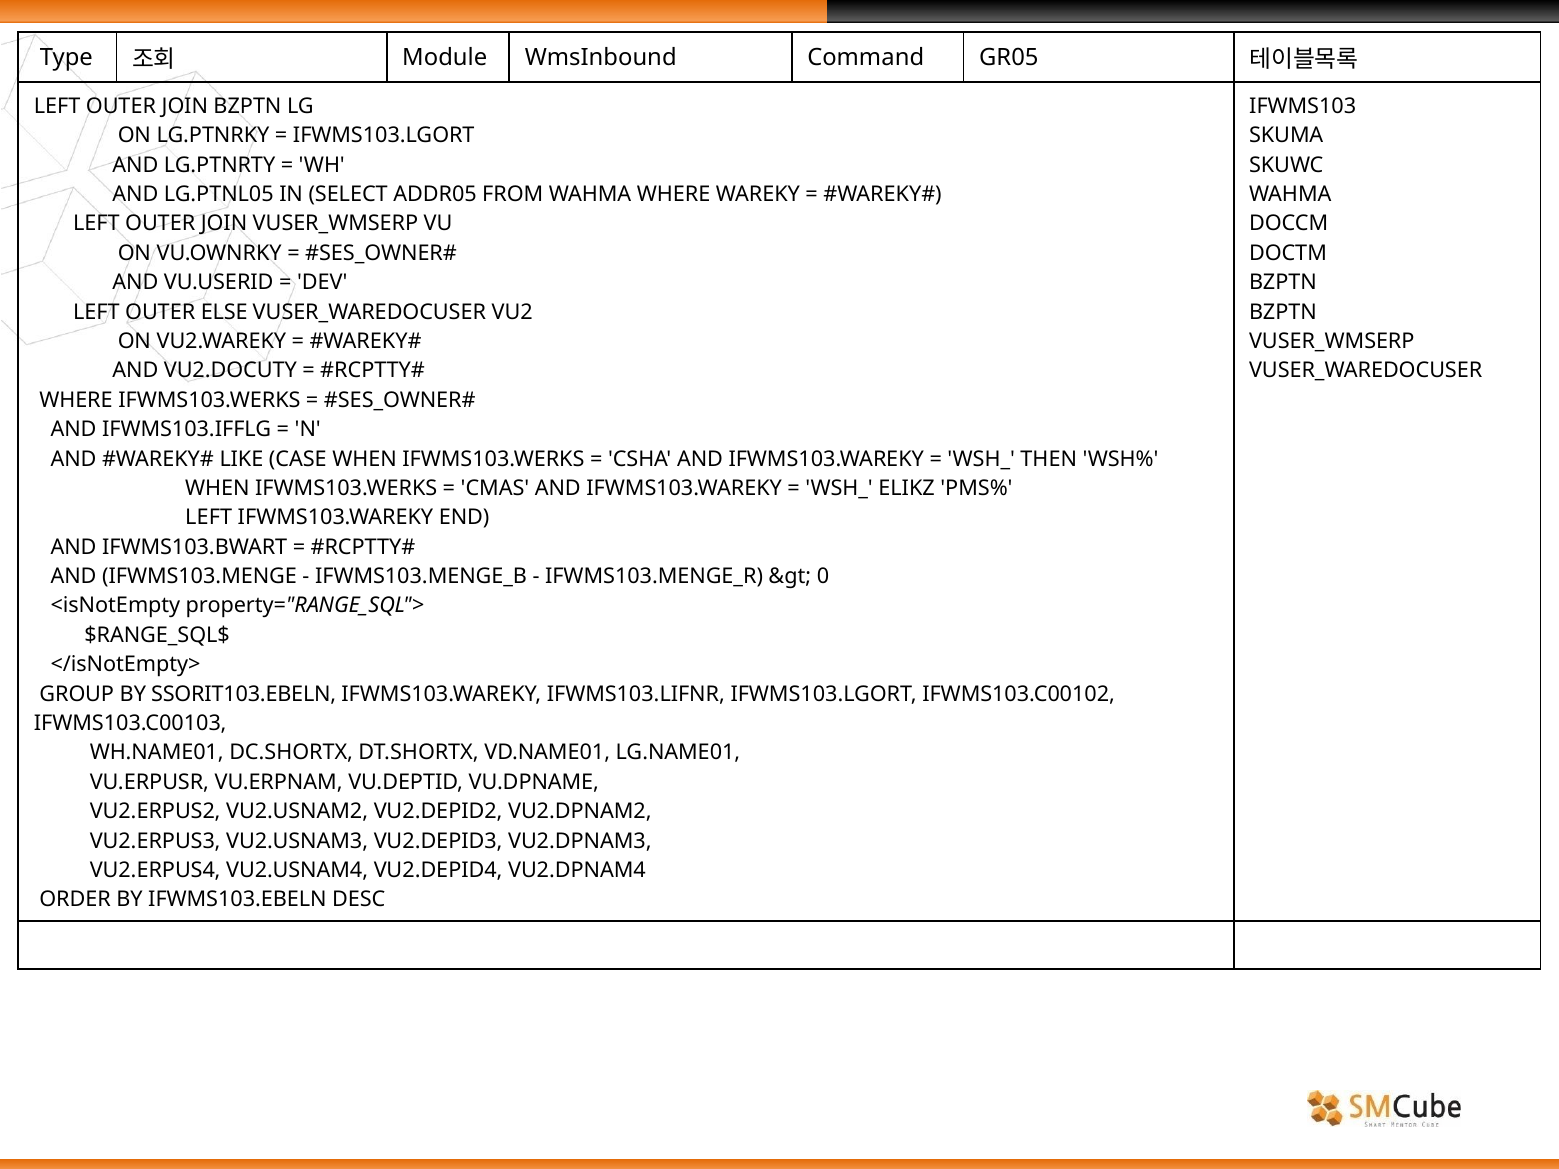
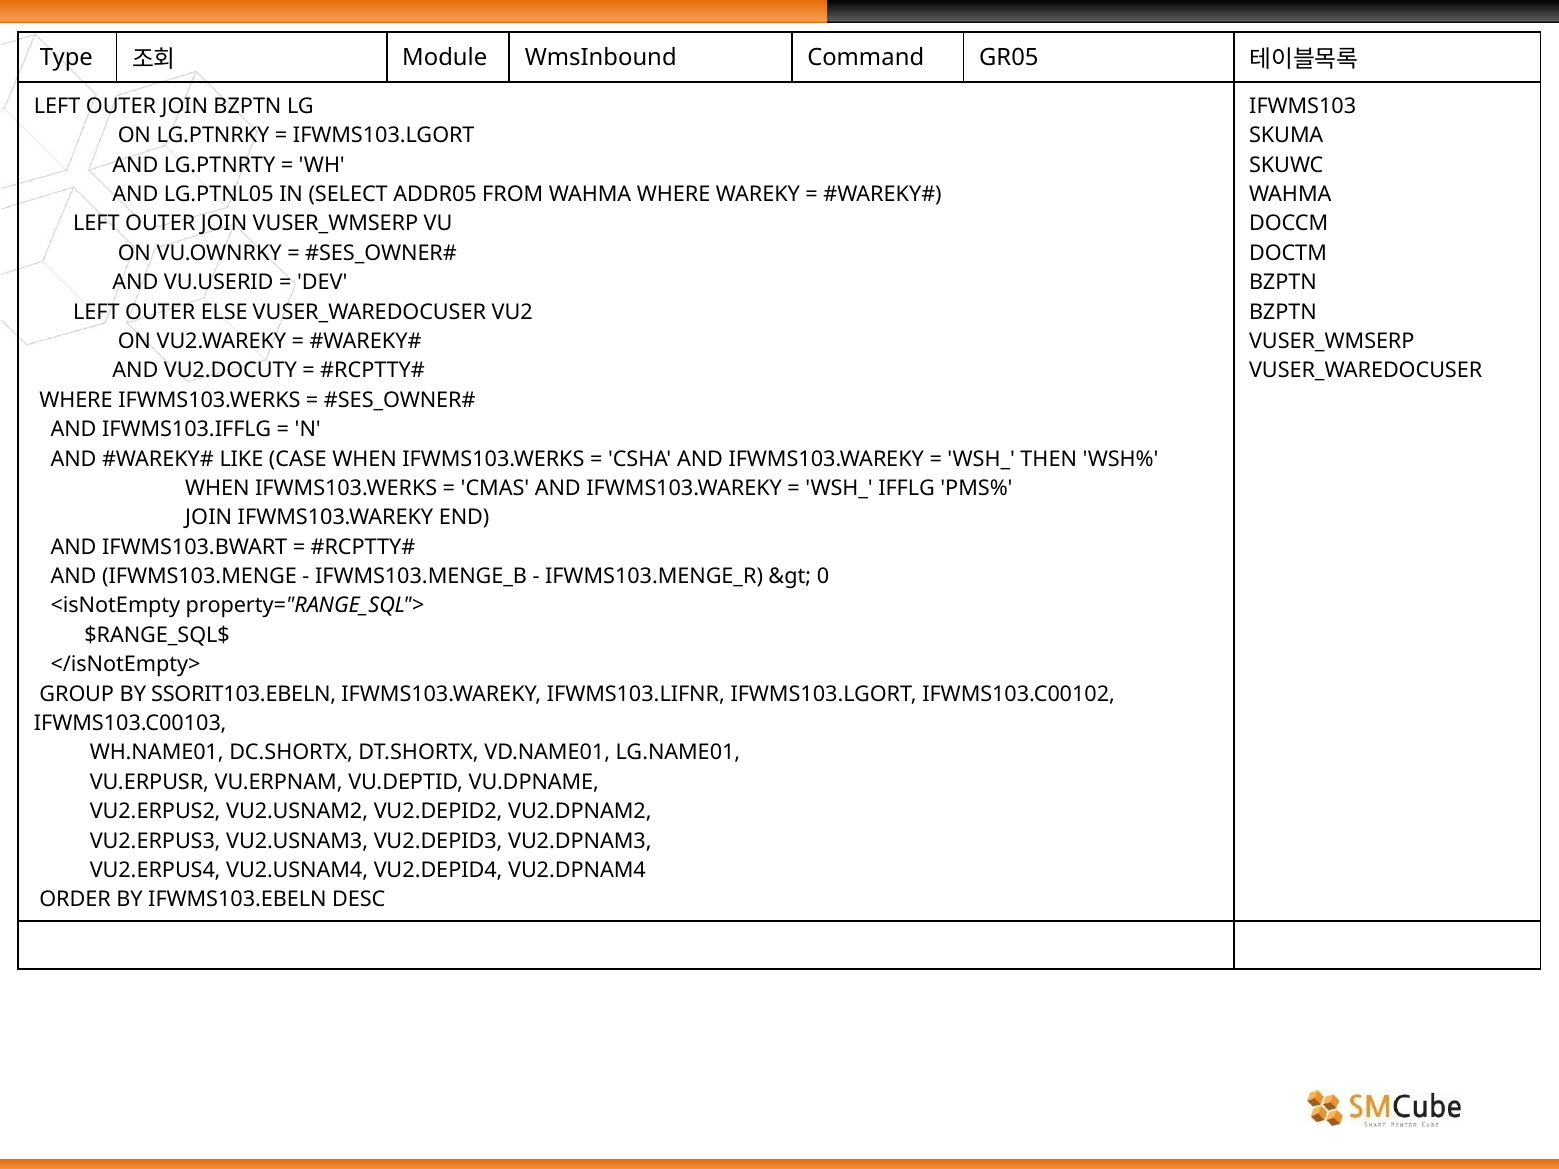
ELIKZ: ELIKZ -> IFFLG (907, 488)
LEFT: LEFT -> JOIN (209, 518)
